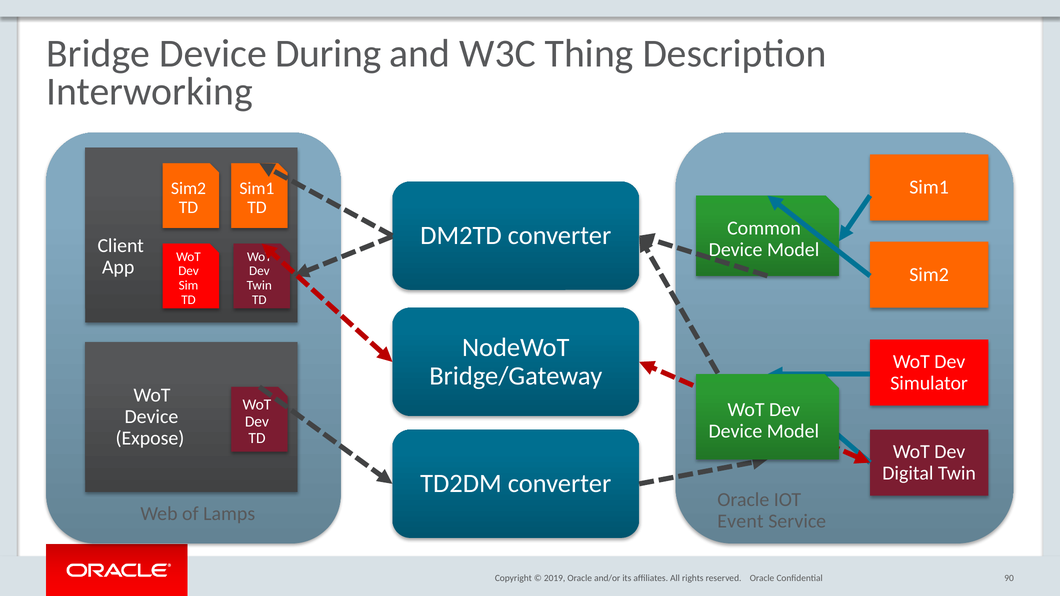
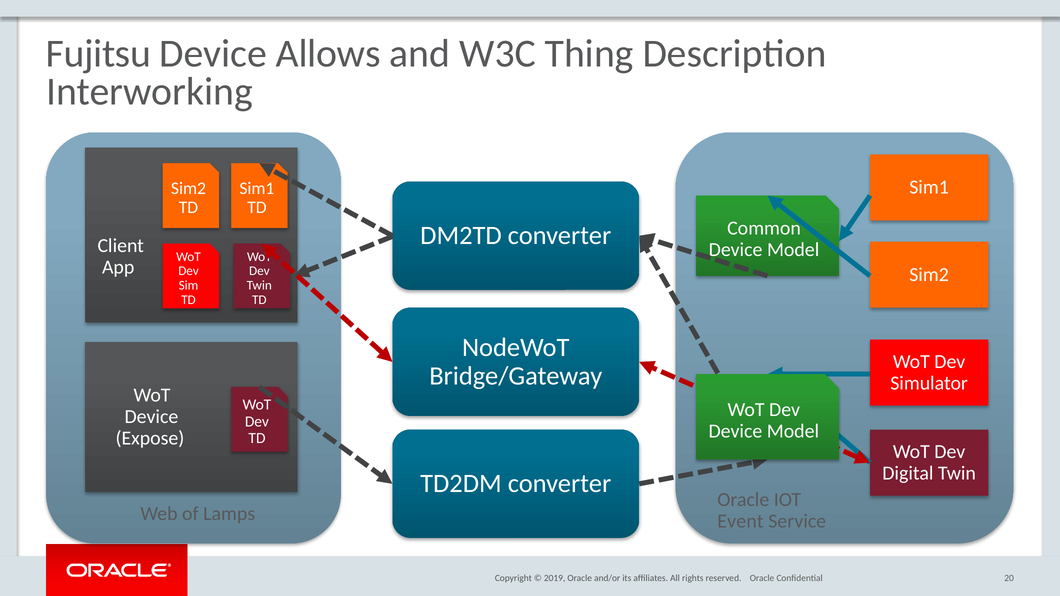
Bridge: Bridge -> Fujitsu (98, 54)
During: During -> Allows (328, 54)
90: 90 -> 20 (1009, 578)
